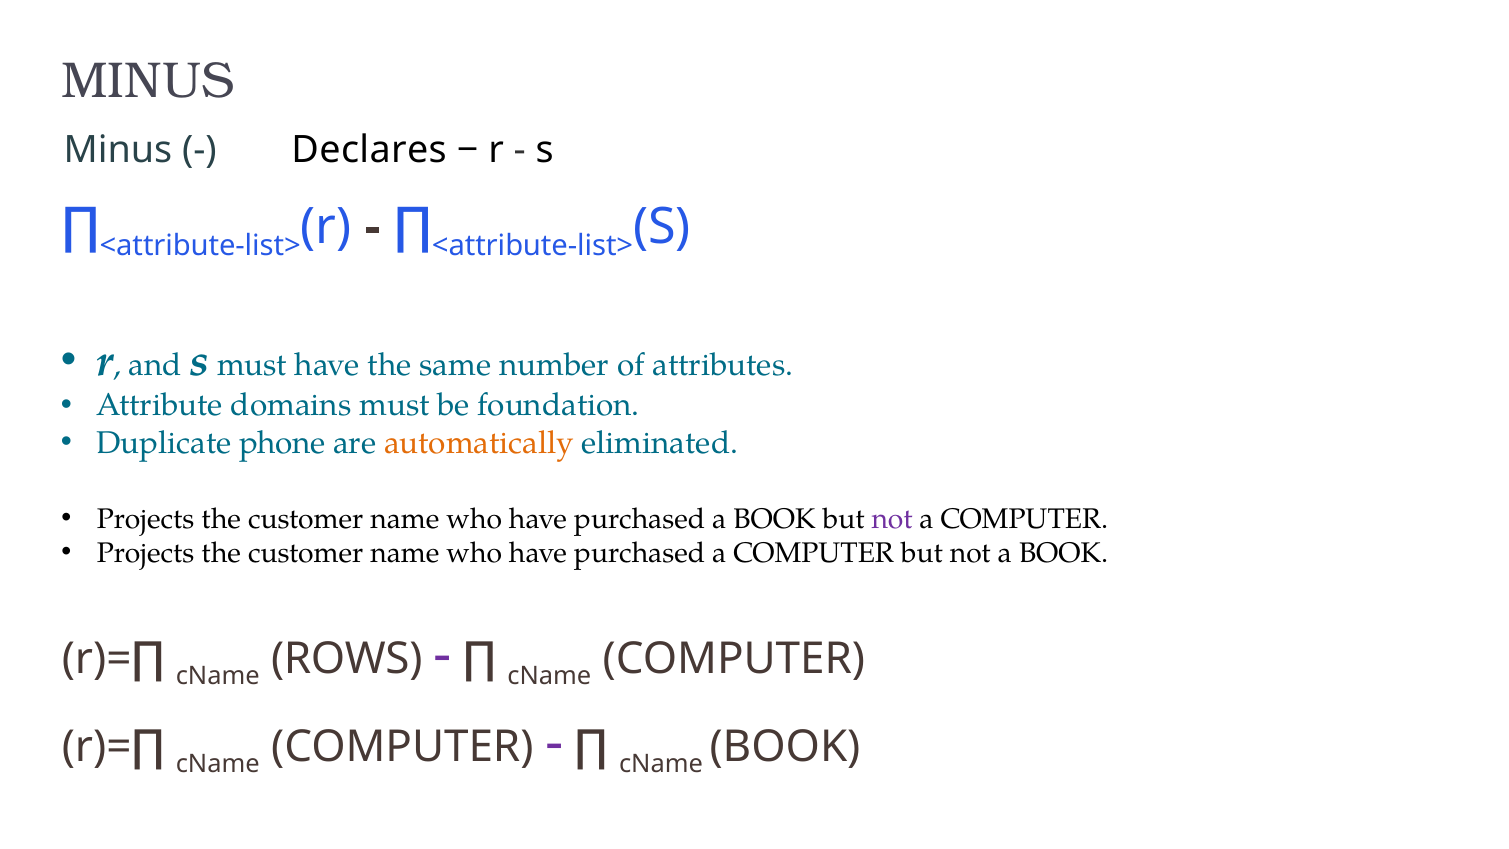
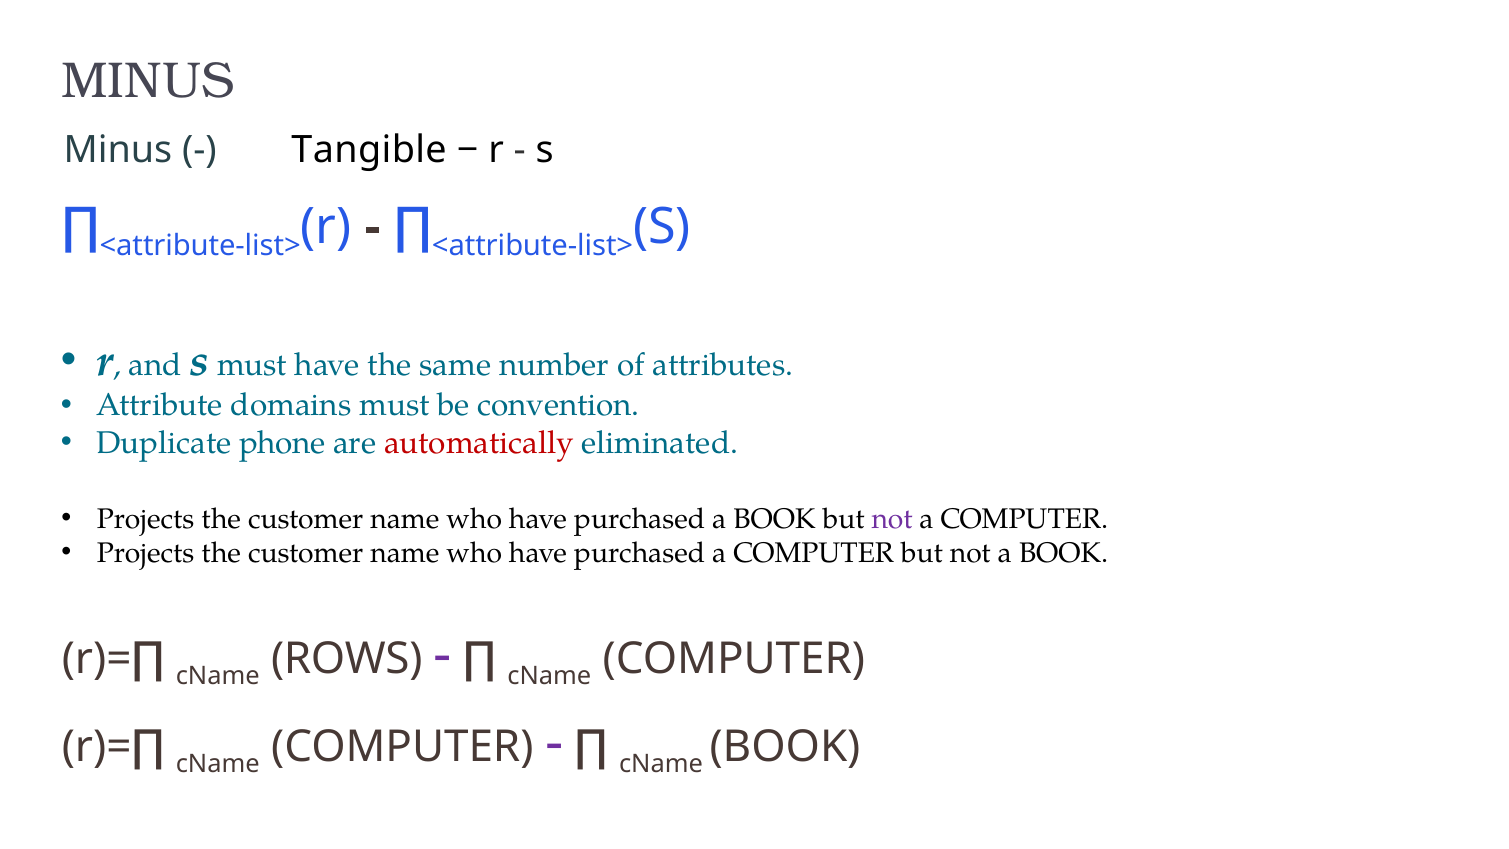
Declares: Declares -> Tangible (369, 150)
foundation: foundation -> convention (559, 405)
automatically colour: orange -> red (479, 443)
